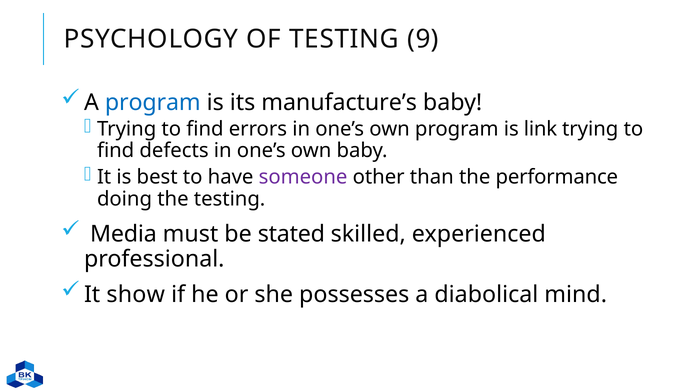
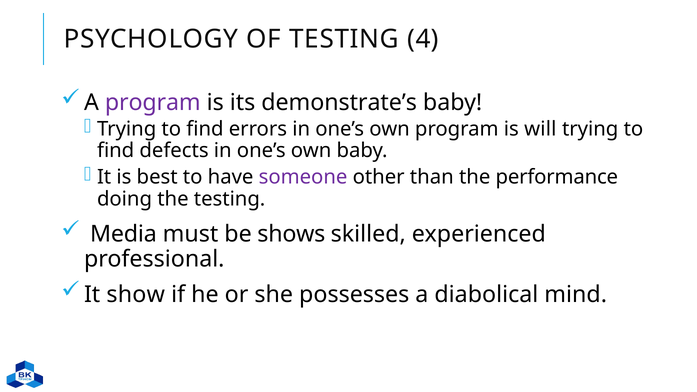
9: 9 -> 4 (423, 39)
program colour: blue -> purple (153, 102)
manufacture’s: manufacture’s -> demonstrate’s (339, 102)
link: link -> will (540, 129)
stated: stated -> shows (291, 234)
